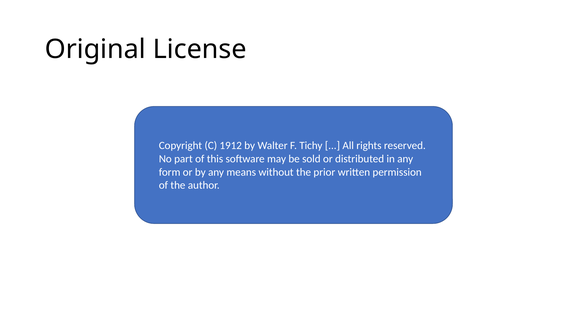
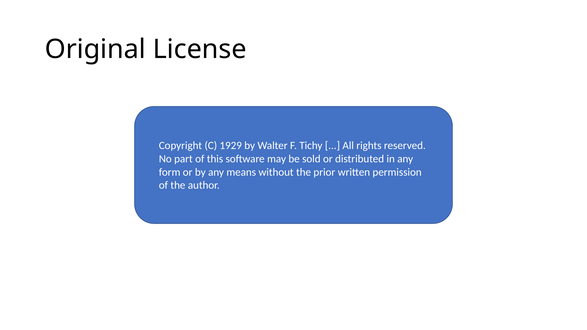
1912: 1912 -> 1929 (231, 146)
